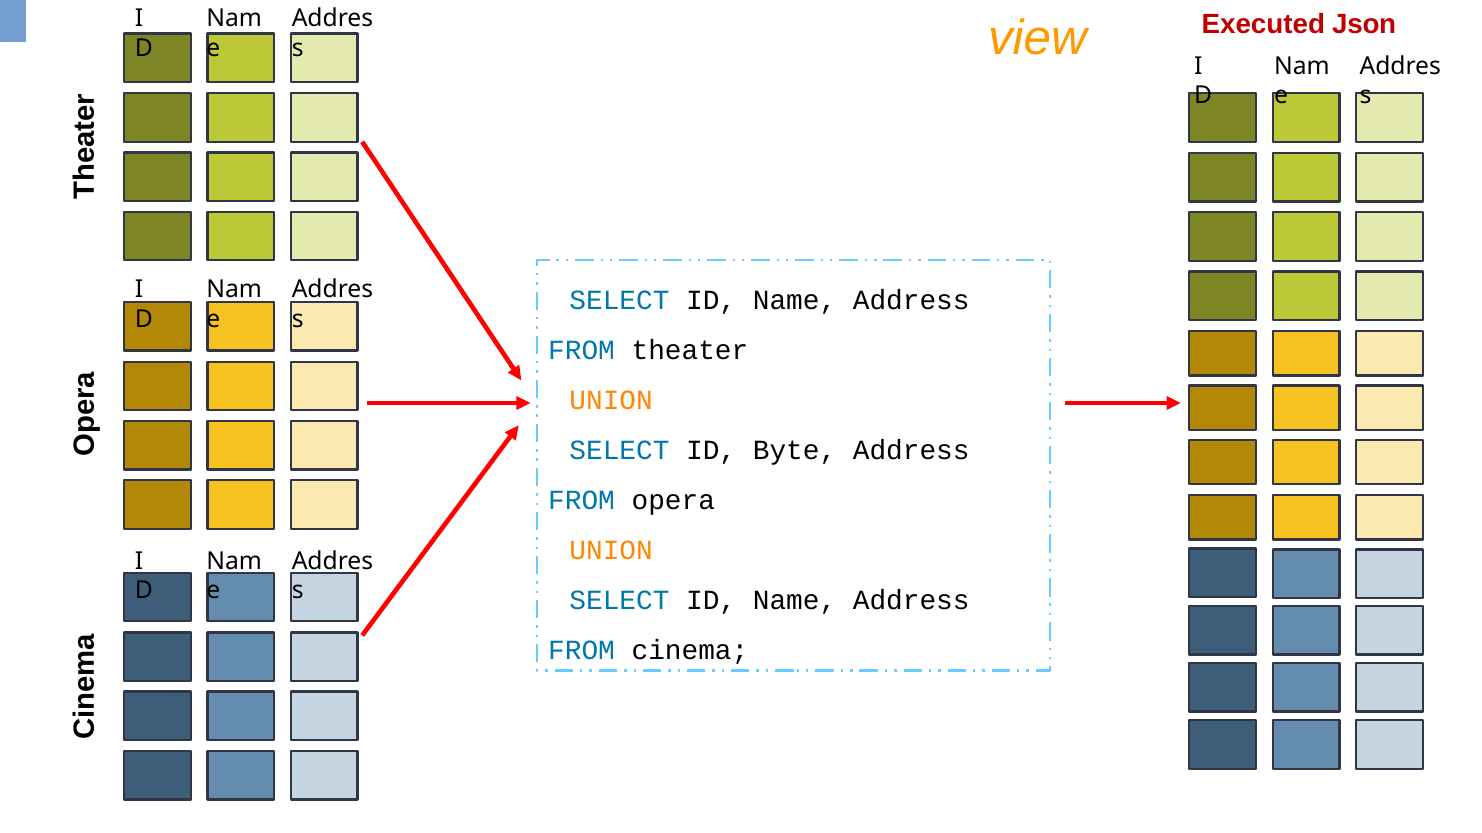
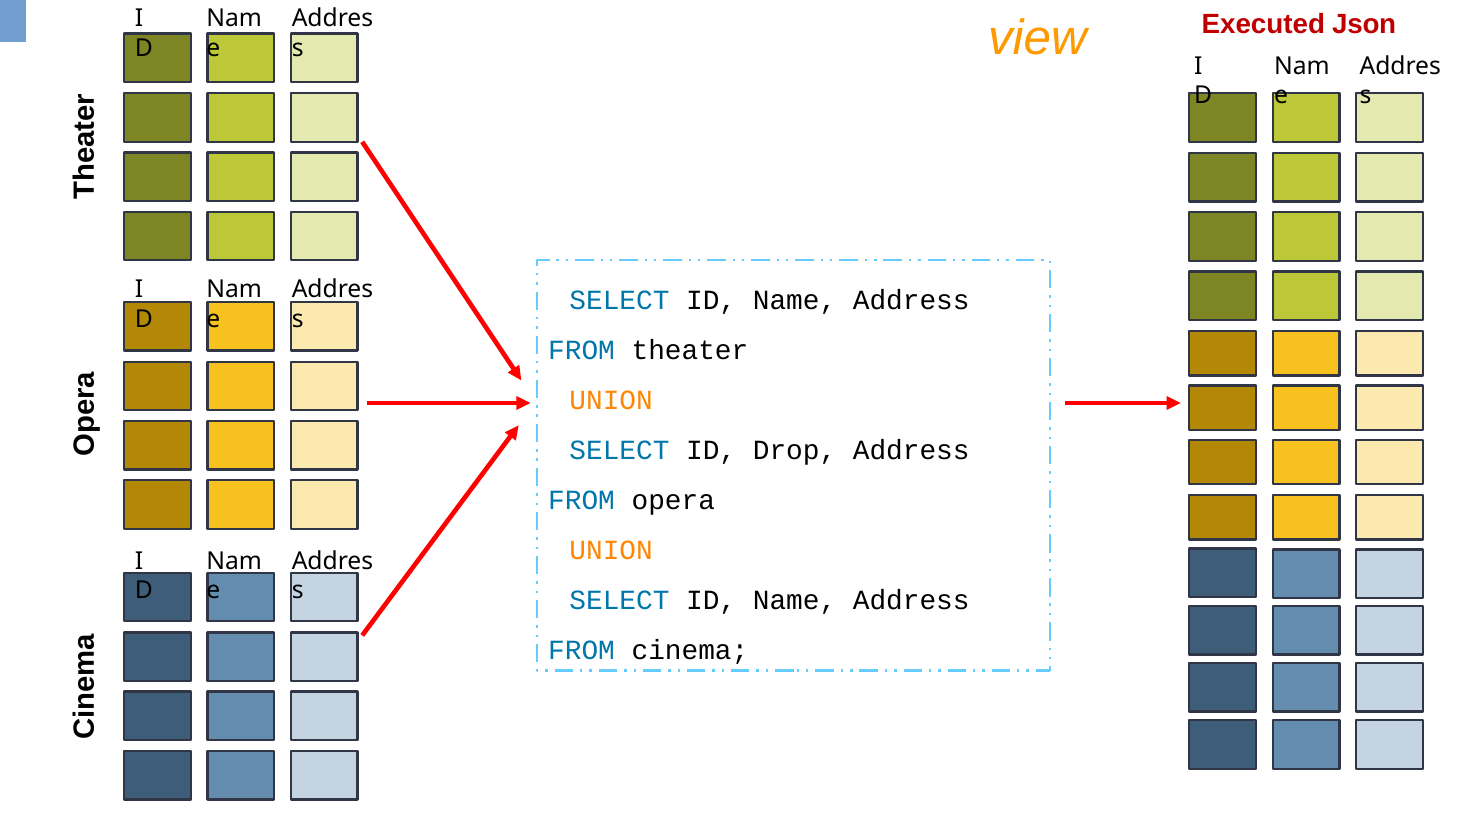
Byte: Byte -> Drop (795, 451)
